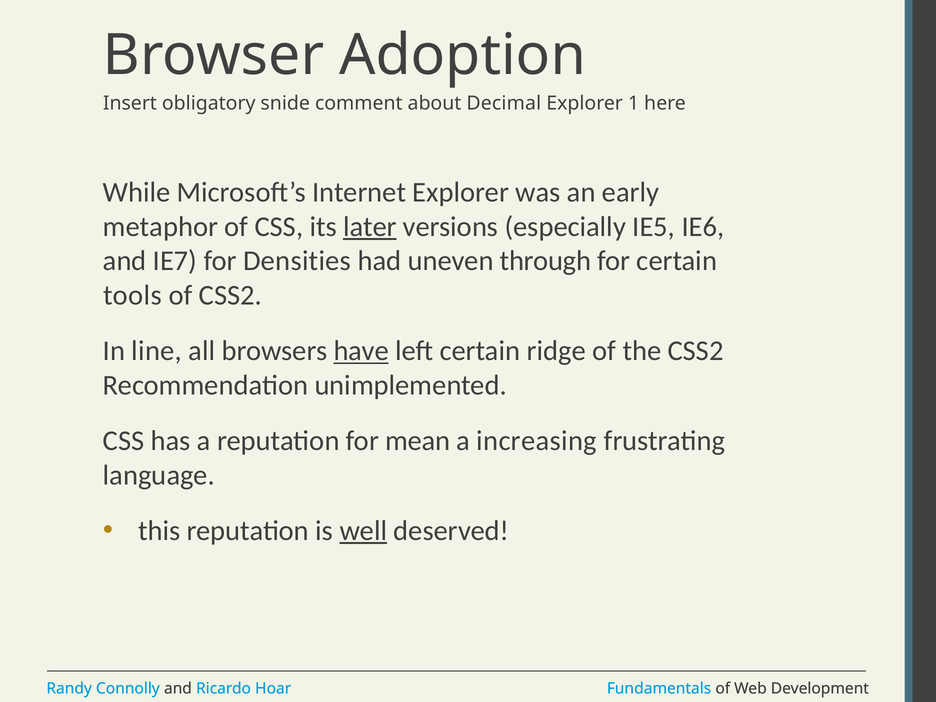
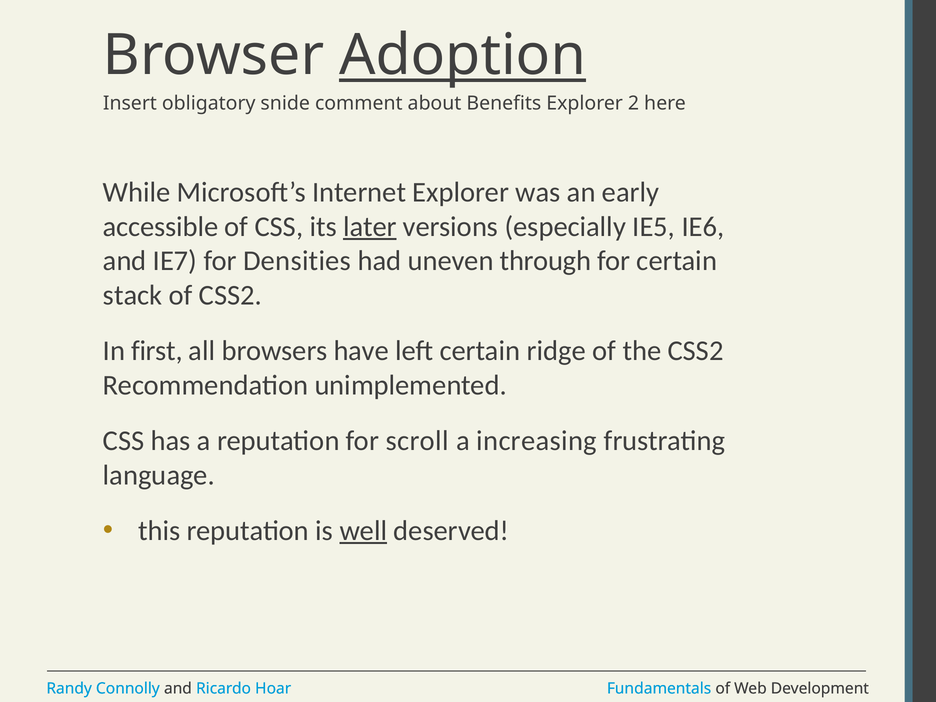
Adoption underline: none -> present (462, 56)
Decimal: Decimal -> Benefits (504, 104)
1: 1 -> 2 (633, 104)
metaphor: metaphor -> accessible (161, 227)
tools: tools -> stack (133, 295)
line: line -> first (157, 351)
have underline: present -> none (361, 351)
mean: mean -> scroll (417, 441)
